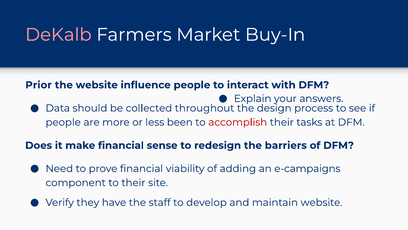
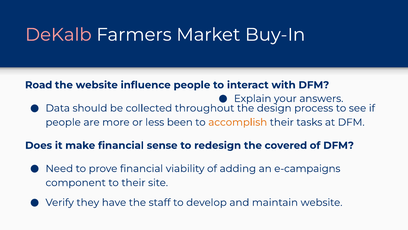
Prior: Prior -> Road (39, 85)
accomplish colour: red -> orange (238, 122)
barriers: barriers -> covered (286, 145)
